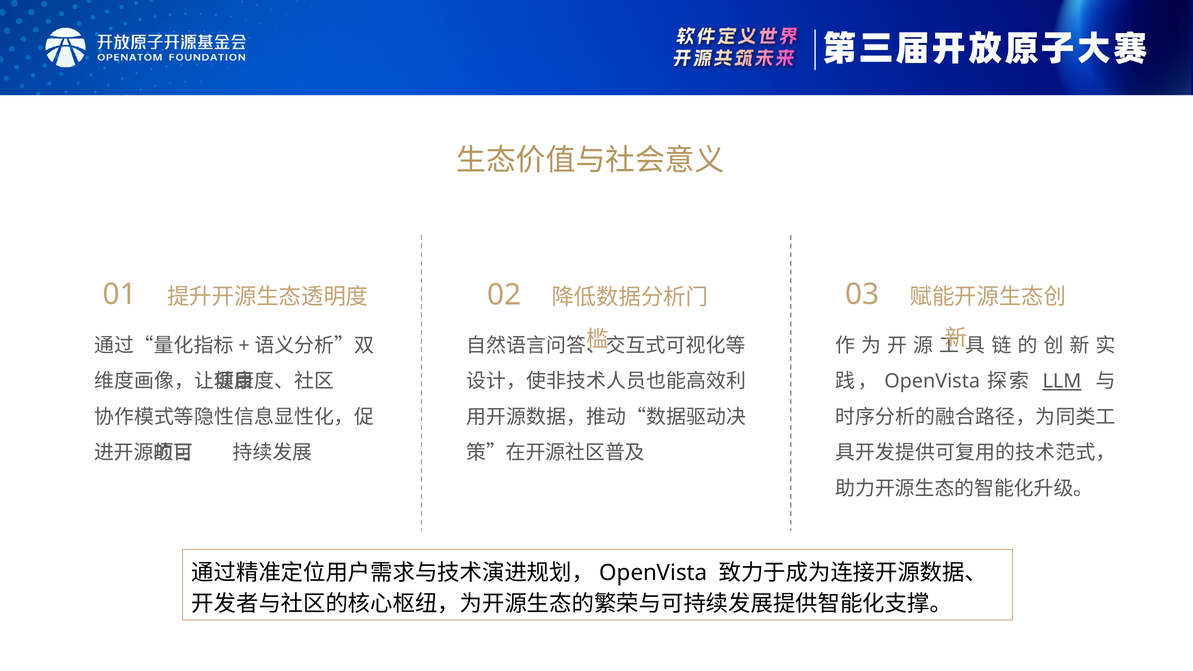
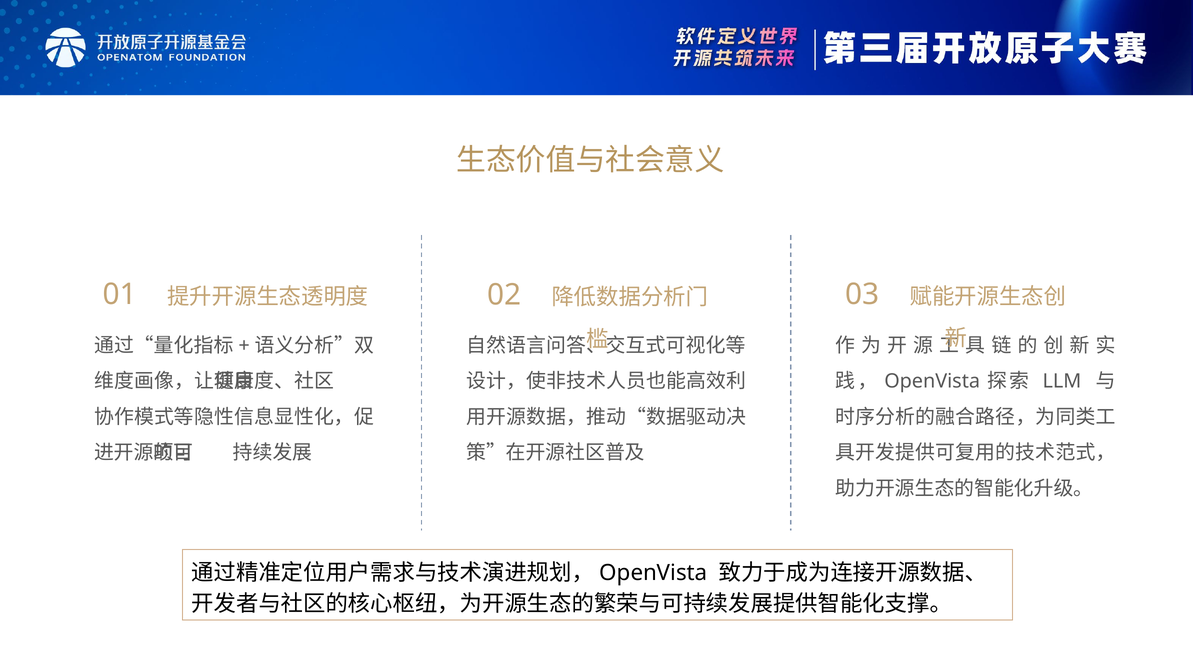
LLM underline: present -> none (1062, 381)
